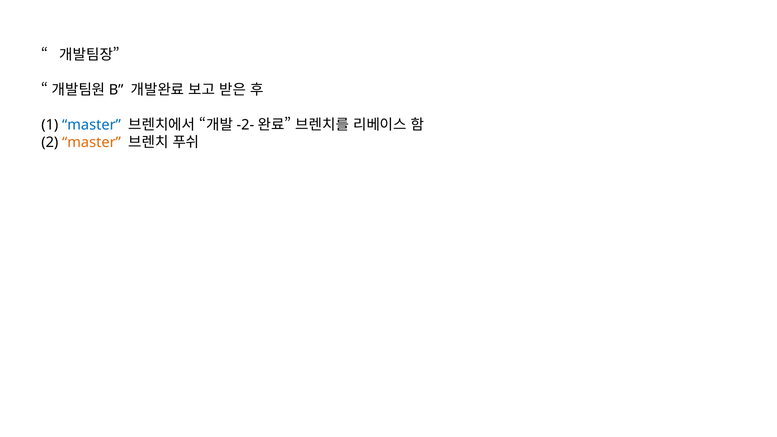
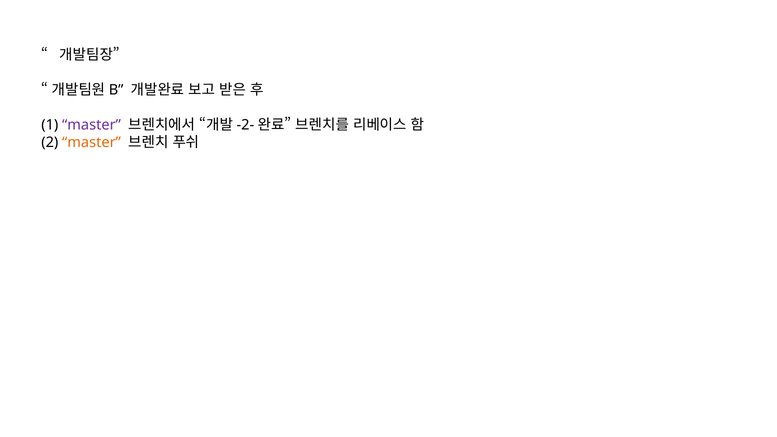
master colour: blue -> purple (92, 125)
